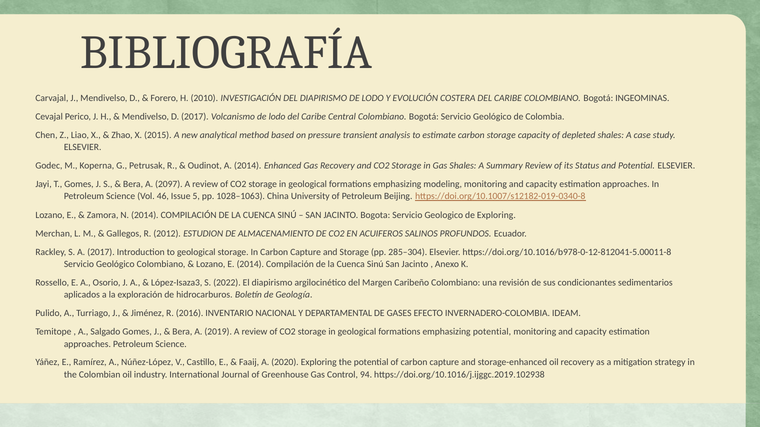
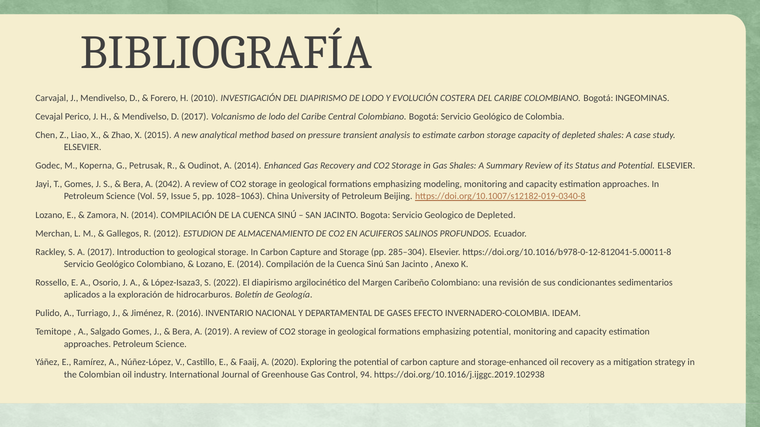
2097: 2097 -> 2042 (169, 184)
46: 46 -> 59 (163, 197)
de Exploring: Exploring -> Depleted (496, 215)
